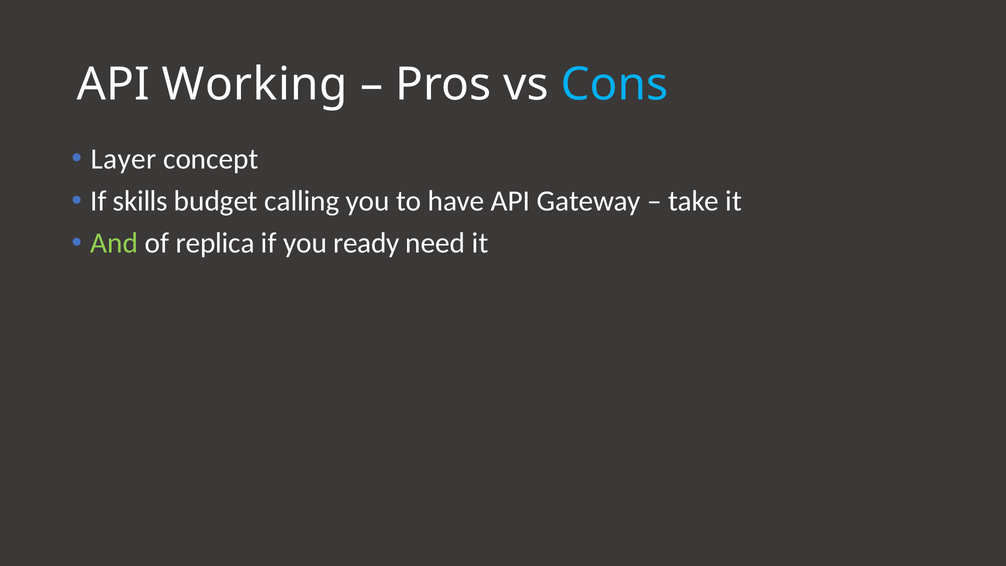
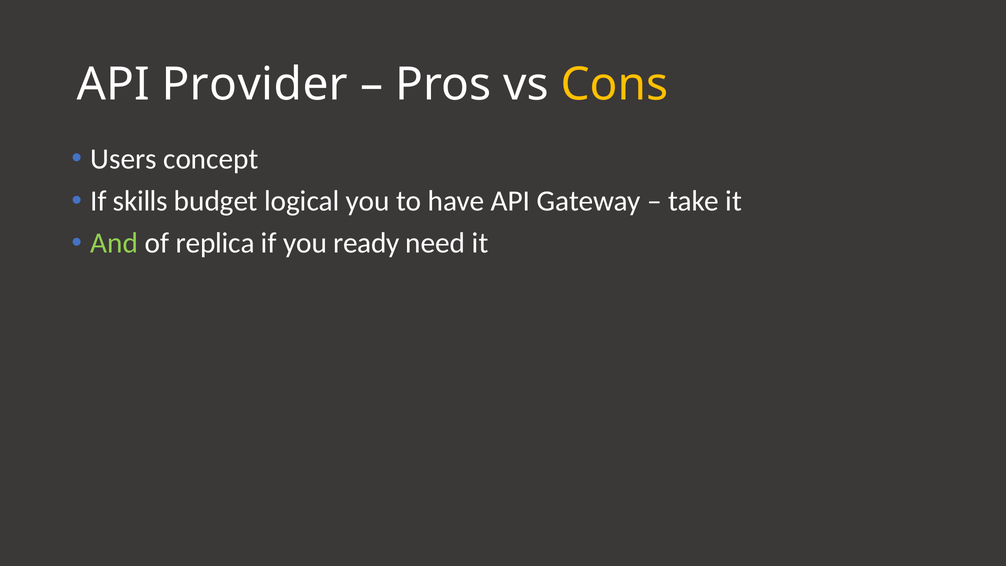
Working: Working -> Provider (255, 85)
Cons colour: light blue -> yellow (615, 85)
Layer: Layer -> Users (124, 159)
calling: calling -> logical (302, 201)
